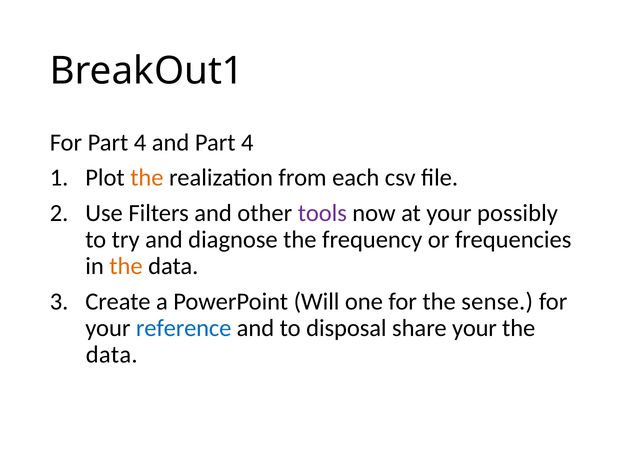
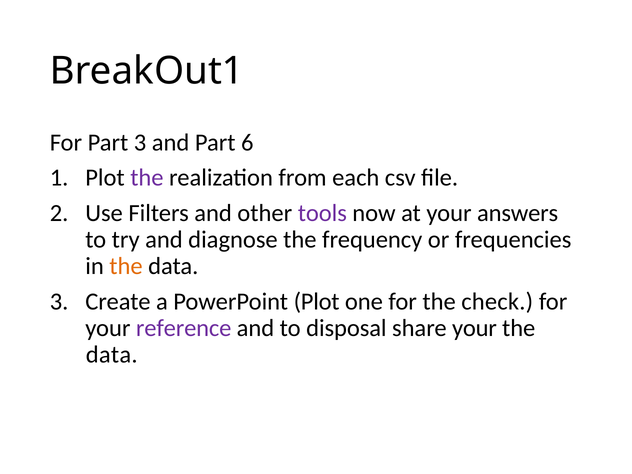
For Part 4: 4 -> 3 (140, 142)
and Part 4: 4 -> 6 (247, 142)
the colour: orange -> purple (147, 178)
possibly: possibly -> answers (518, 213)
PowerPoint Will: Will -> Plot (317, 302)
sense: sense -> check (497, 302)
reference colour: blue -> purple (184, 328)
